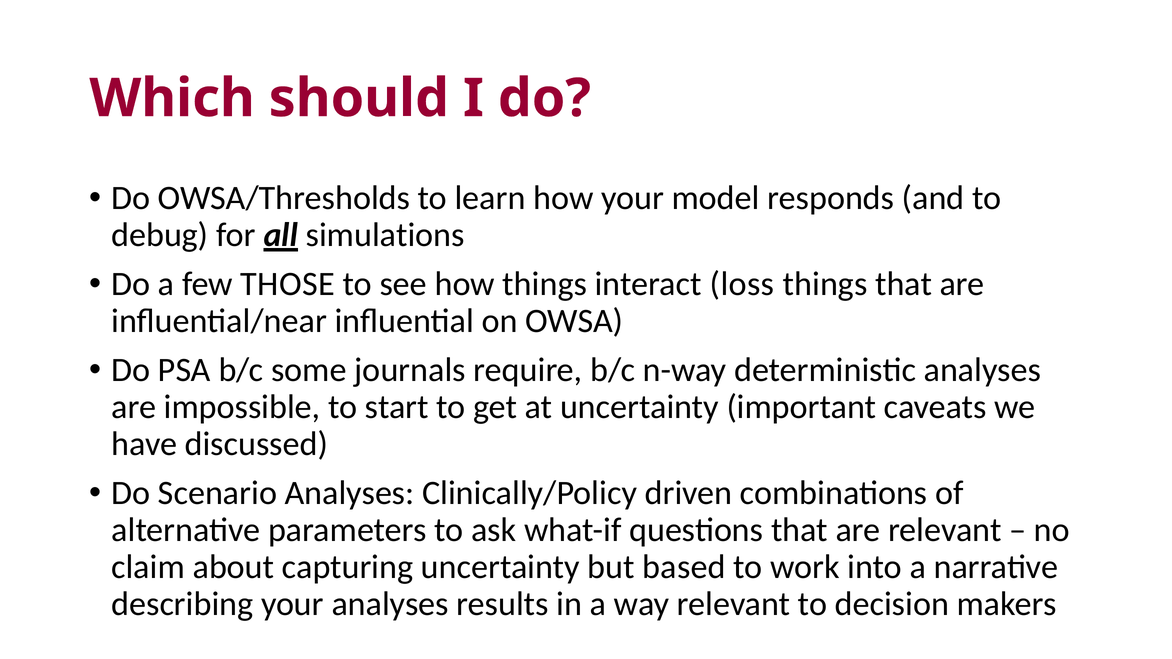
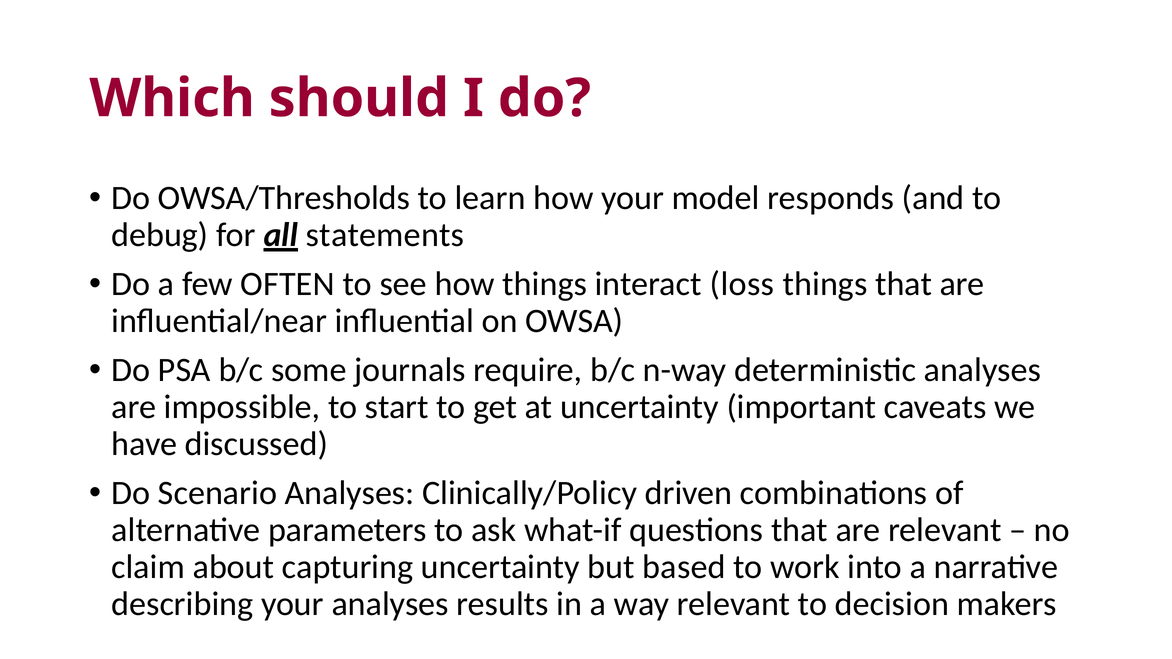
simulations: simulations -> statements (385, 235)
THOSE: THOSE -> OFTEN (288, 284)
